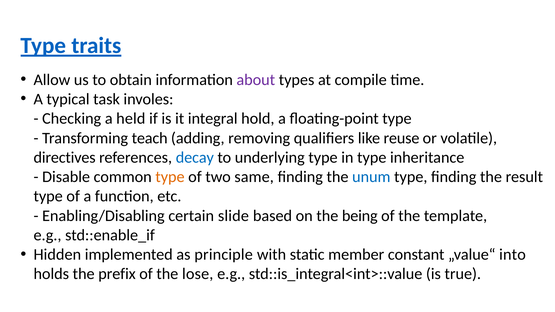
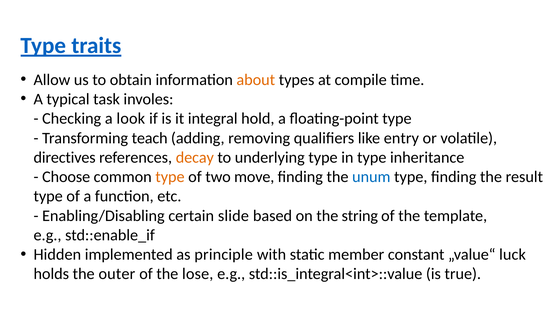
about colour: purple -> orange (256, 80)
held: held -> look (131, 119)
reuse: reuse -> entry (401, 138)
decay colour: blue -> orange (195, 158)
Disable: Disable -> Choose (66, 177)
same: same -> move (254, 177)
being: being -> string (360, 216)
into: into -> luck (512, 255)
prefix: prefix -> outer (117, 274)
